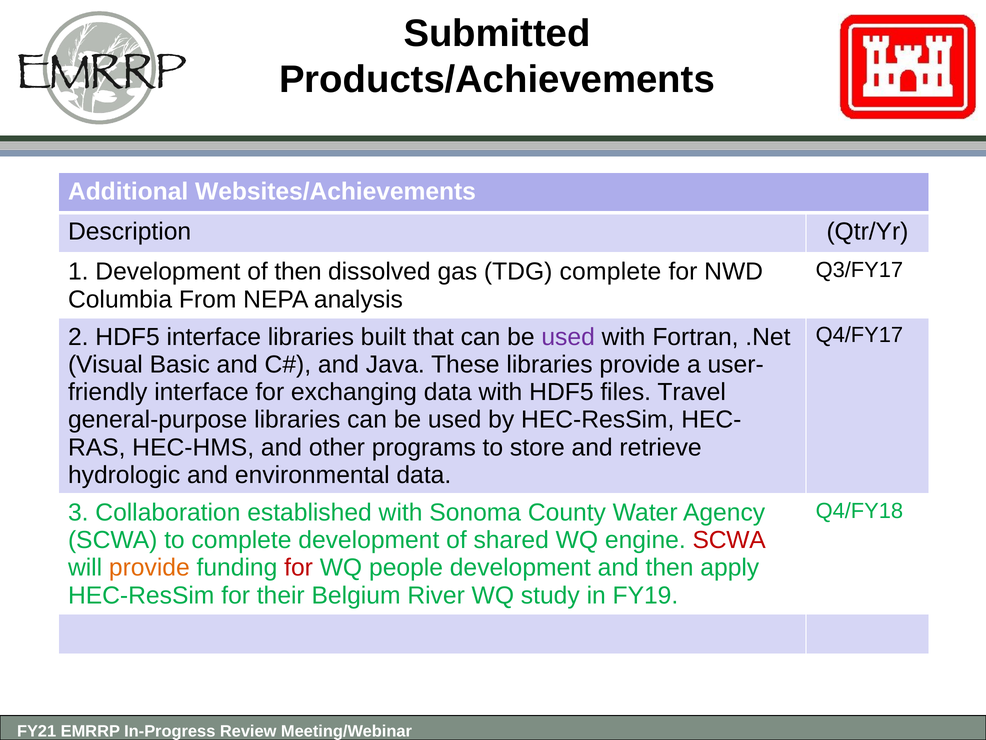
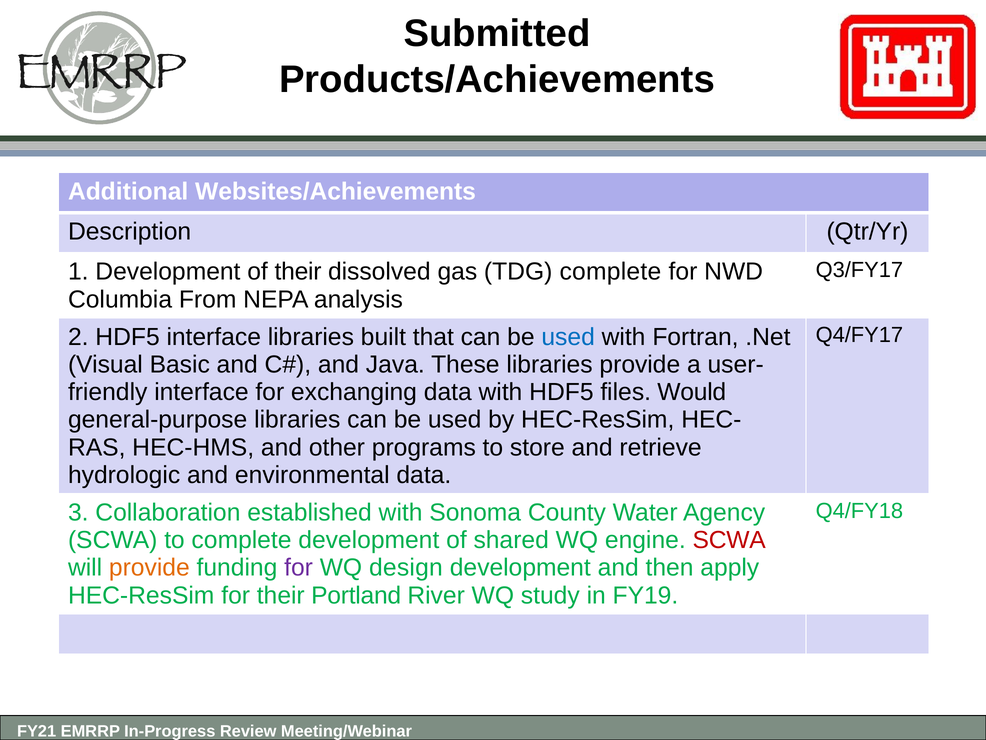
of then: then -> their (298, 272)
used colour: purple -> blue (568, 337)
Travel: Travel -> Would (692, 392)
for colour: red -> purple (299, 567)
people: people -> design (406, 567)
Belgium: Belgium -> Portland (356, 595)
